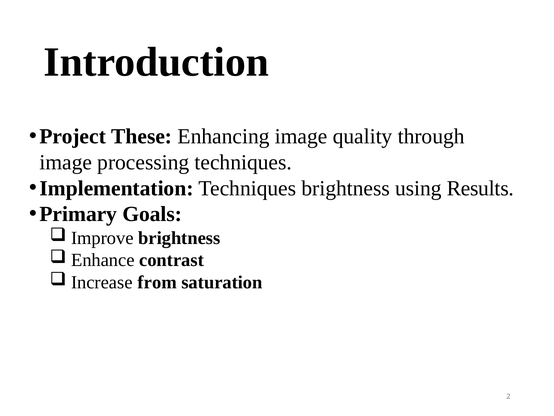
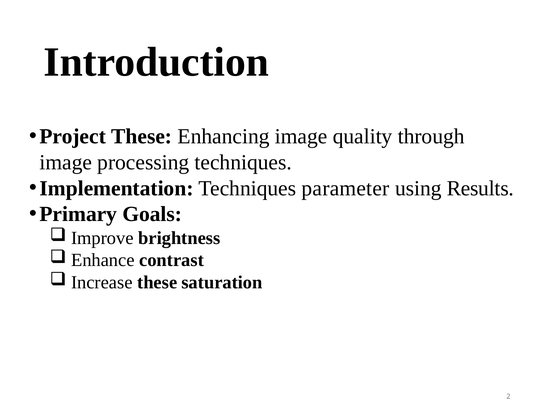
Techniques brightness: brightness -> parameter (346, 188)
Increase from: from -> these (157, 282)
